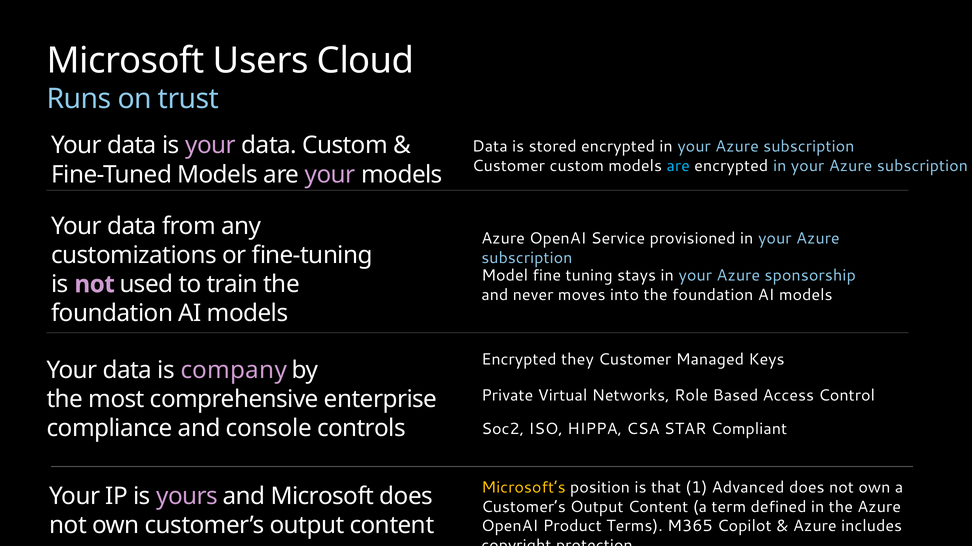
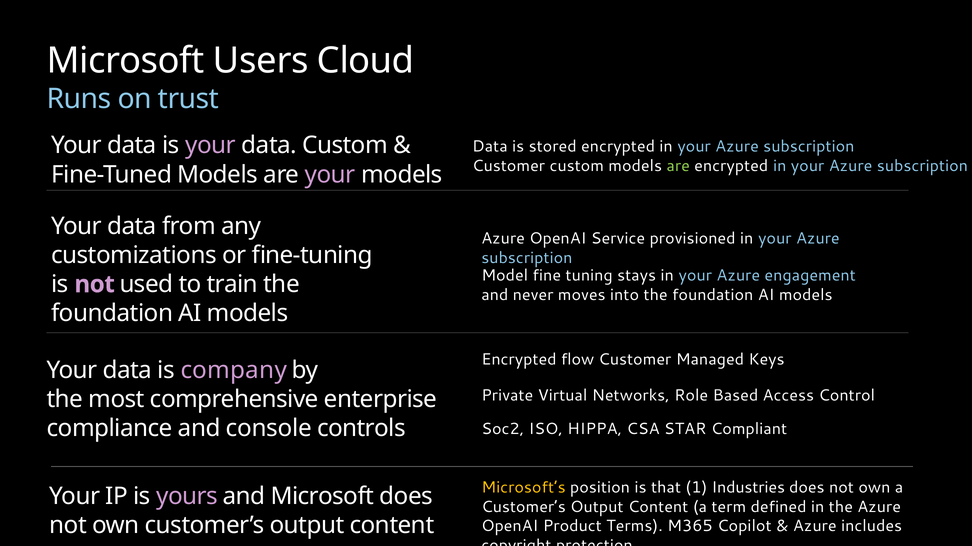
are colour: light blue -> light green (678, 166)
sponsorship: sponsorship -> engagement (810, 276)
they: they -> flow (578, 360)
Advanced: Advanced -> Industries (748, 488)
